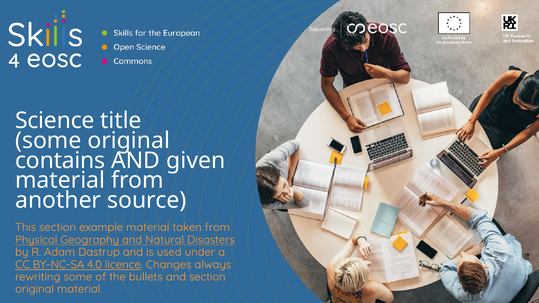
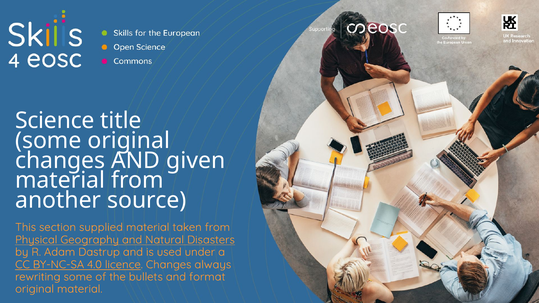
contains: contains -> changes (60, 161)
example: example -> supplied (101, 227)
and section: section -> format (207, 277)
